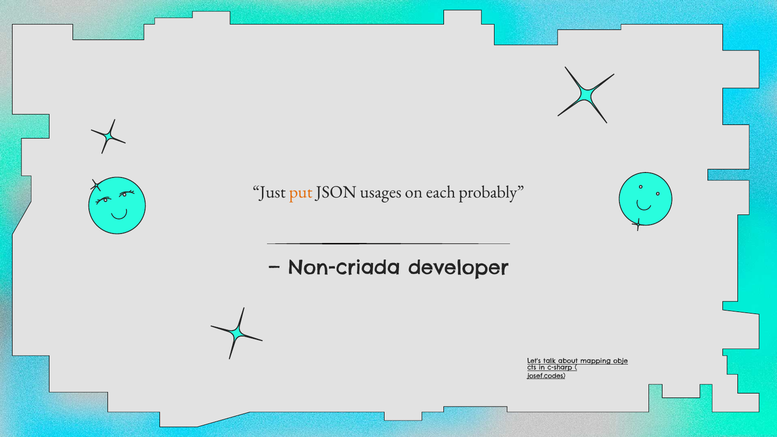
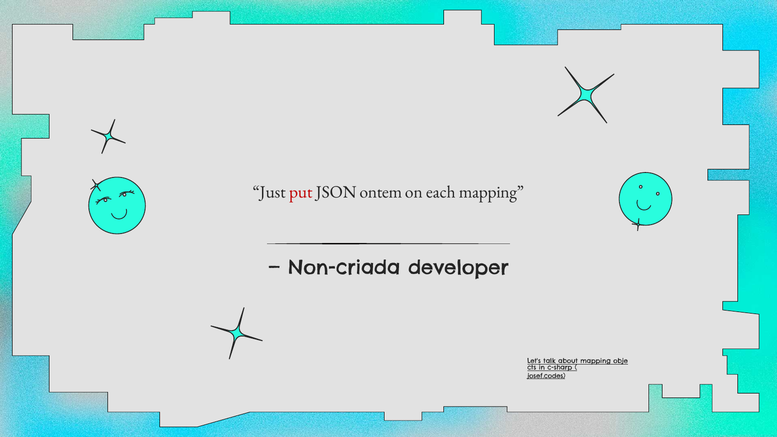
put colour: orange -> red (301, 192)
usages: usages -> ontem (381, 192)
each probably: probably -> mapping (491, 192)
